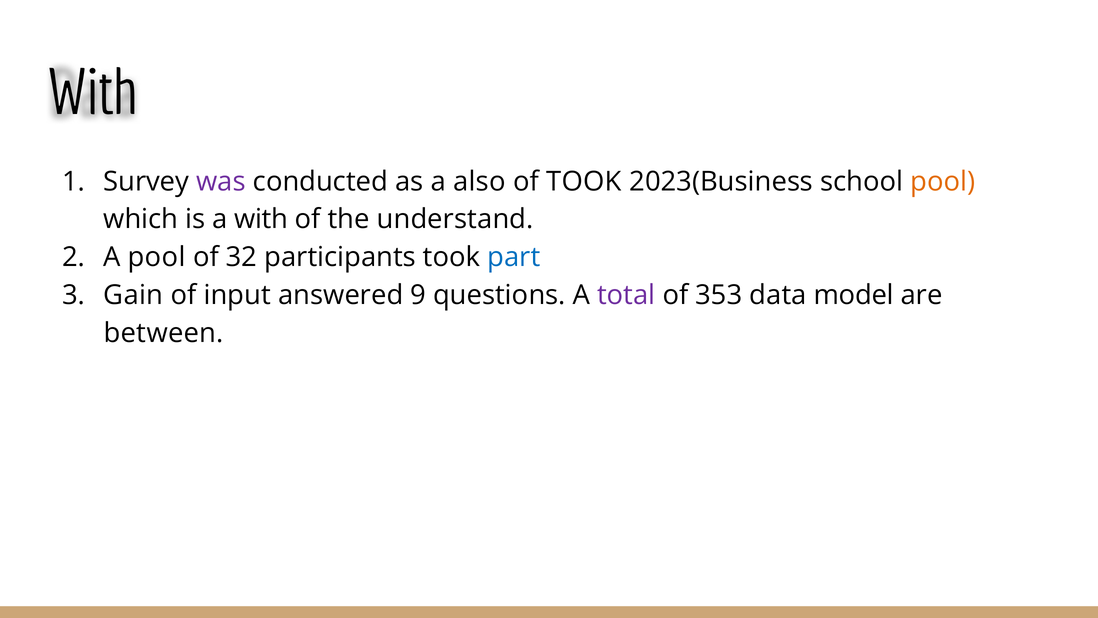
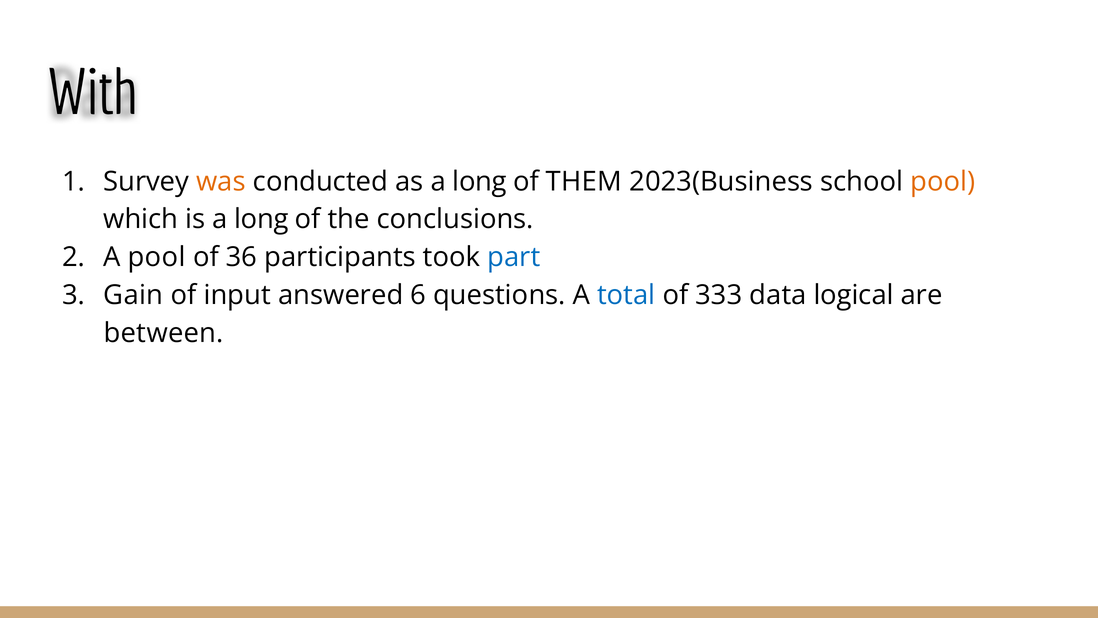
was colour: purple -> orange (221, 181)
as a also: also -> long (480, 181)
of TOOK: TOOK -> THEM (584, 181)
is a with: with -> long (261, 219)
understand: understand -> conclusions (455, 219)
32: 32 -> 36 (241, 257)
9: 9 -> 6 (418, 295)
total colour: purple -> blue (626, 295)
353: 353 -> 333 (719, 295)
model: model -> logical (854, 295)
